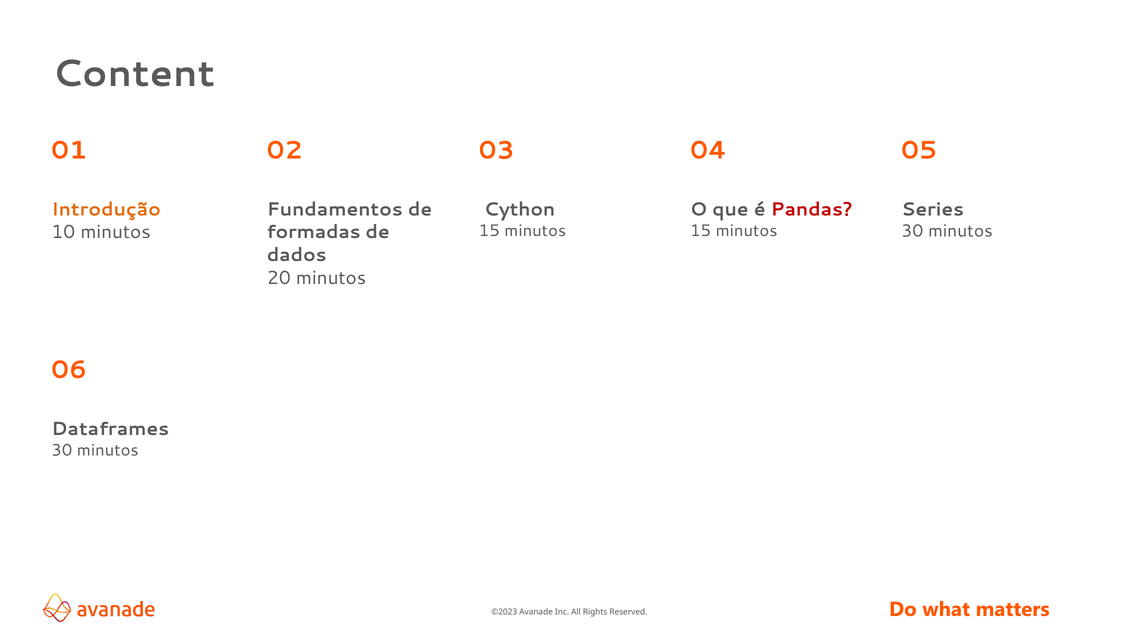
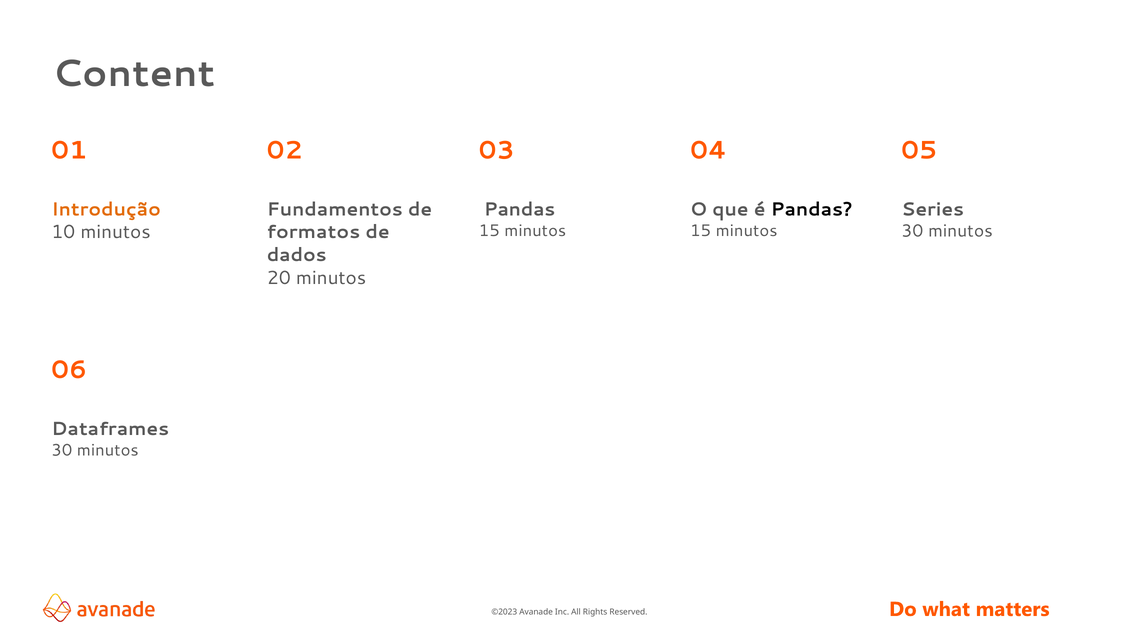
Cython: Cython -> Pandas (520, 209)
Pandas colour: red -> black (812, 209)
formadas: formadas -> formatos (313, 232)
